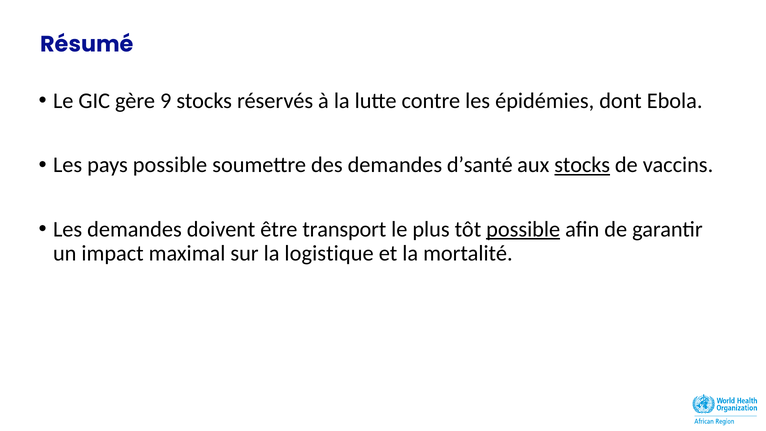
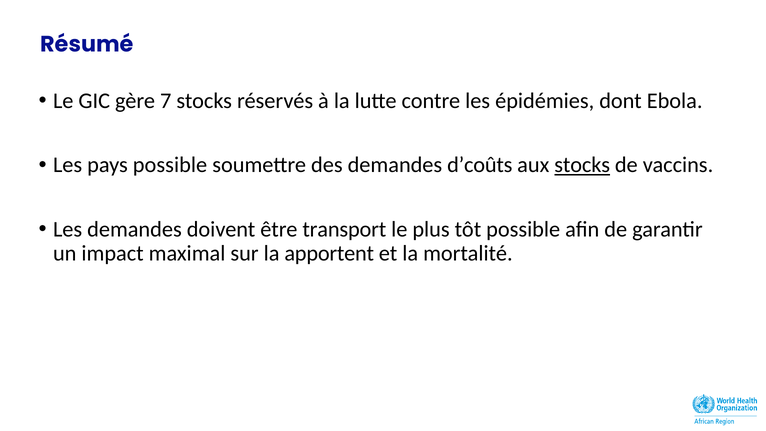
9: 9 -> 7 (166, 101)
d’santé: d’santé -> d’coûts (480, 165)
possible underline: present -> none (523, 229)
logistique: logistique -> apportent (329, 253)
